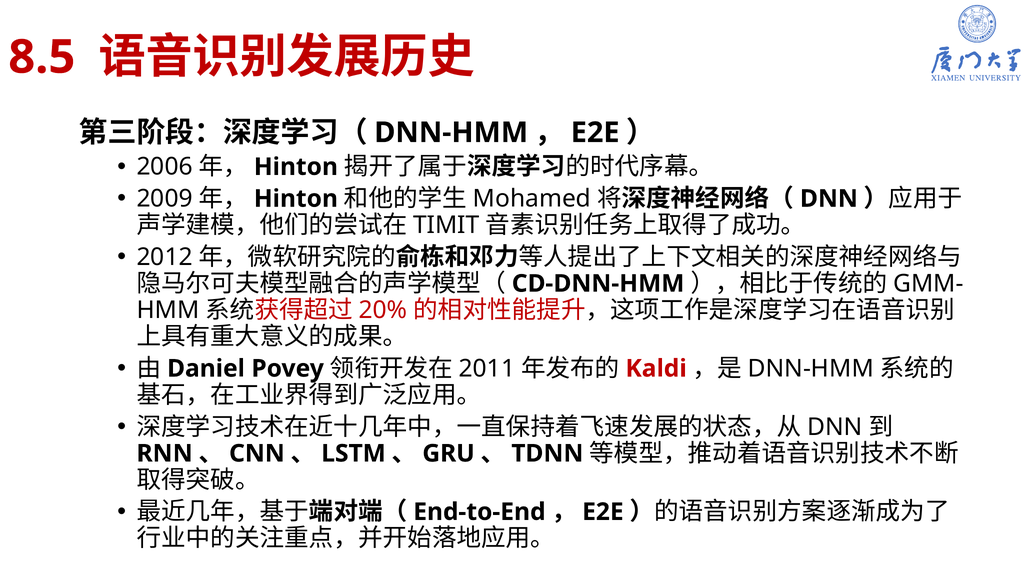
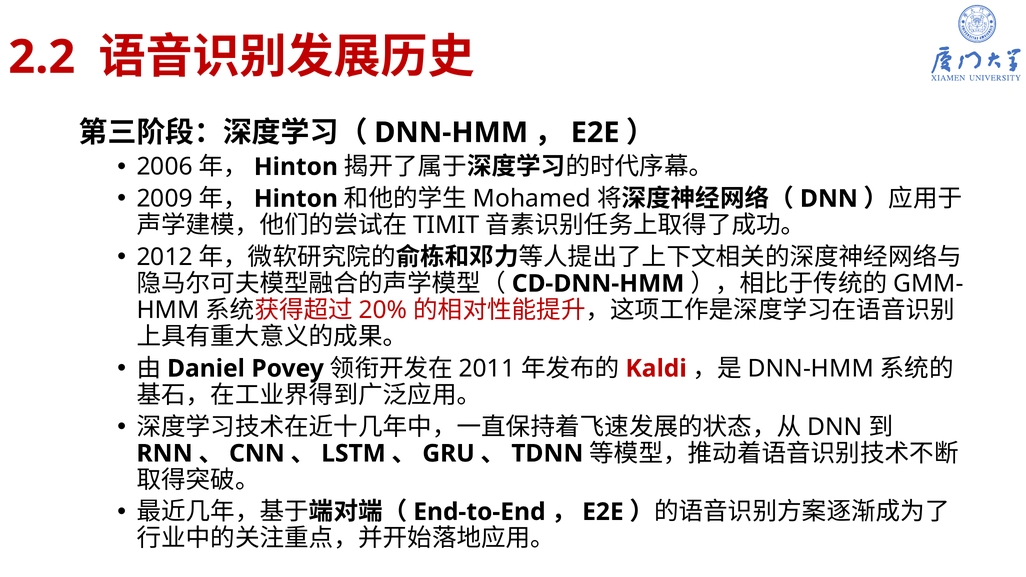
8.5: 8.5 -> 2.2 (42, 57)
